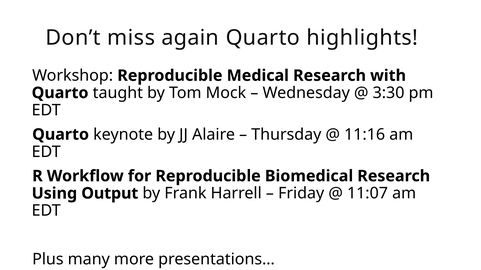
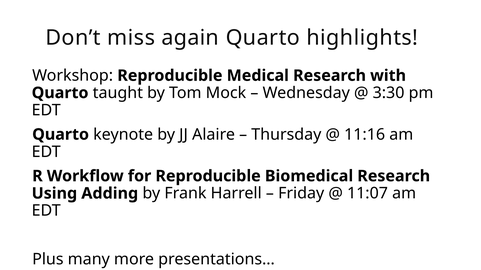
Output: Output -> Adding (110, 194)
